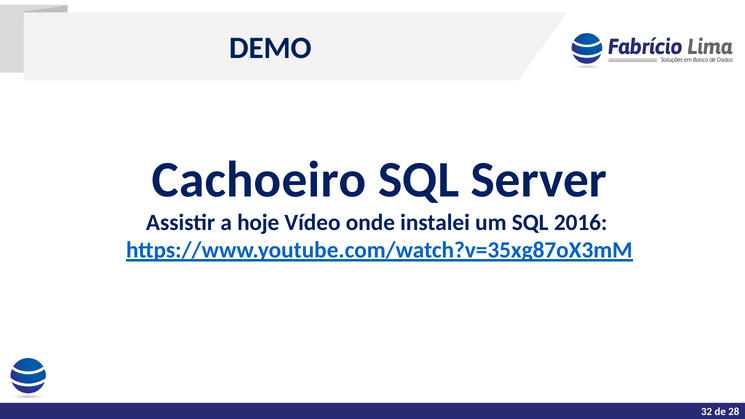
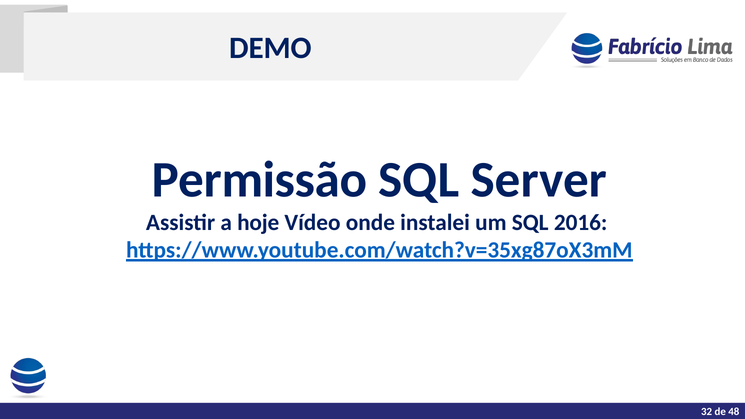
Cachoeiro: Cachoeiro -> Permissão (259, 180)
28: 28 -> 48 (734, 412)
